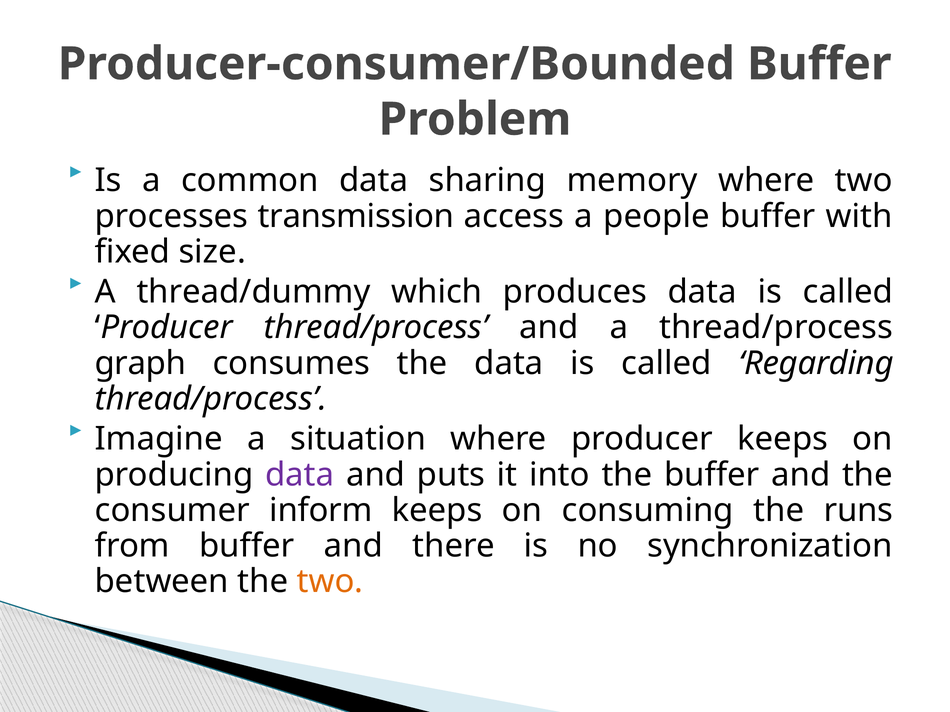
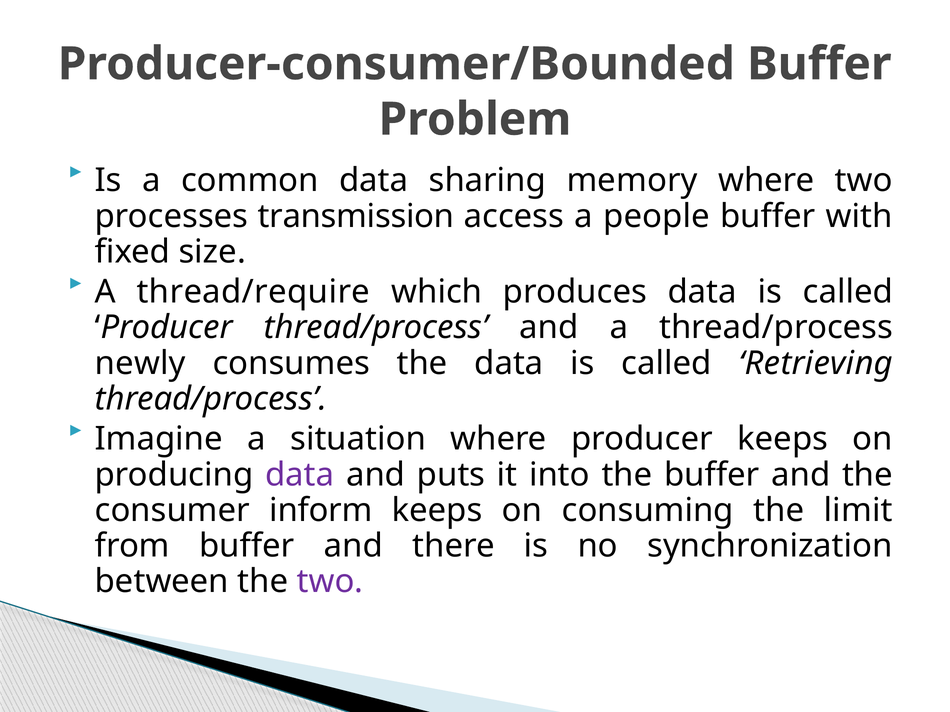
thread/dummy: thread/dummy -> thread/require (253, 292)
graph: graph -> newly (140, 363)
Regarding: Regarding -> Retrieving (816, 363)
runs: runs -> limit (858, 511)
two colour: orange -> purple (330, 582)
